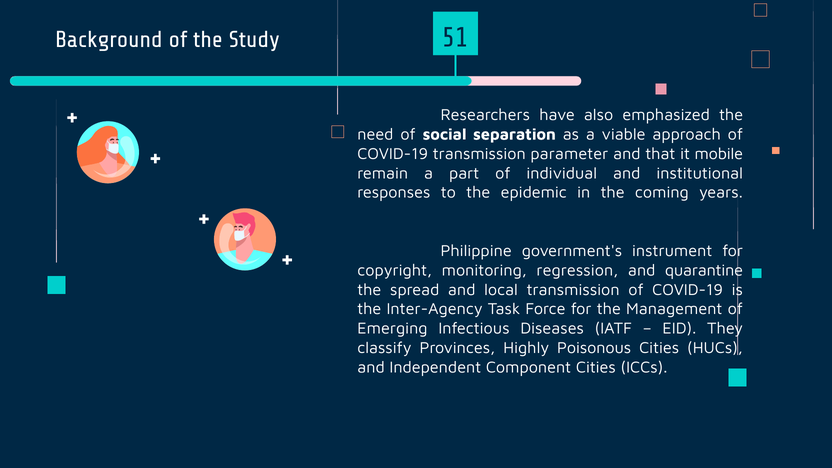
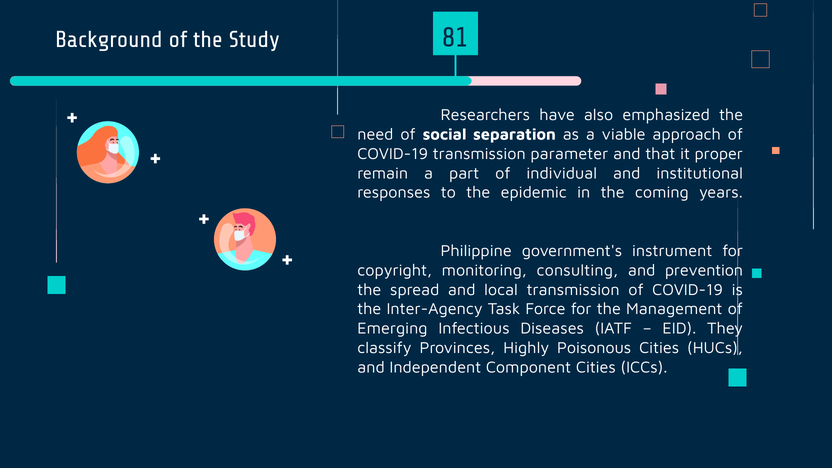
51: 51 -> 81 (455, 37)
mobile: mobile -> proper (719, 154)
regression: regression -> consulting (577, 270)
quarantine: quarantine -> prevention (704, 270)
